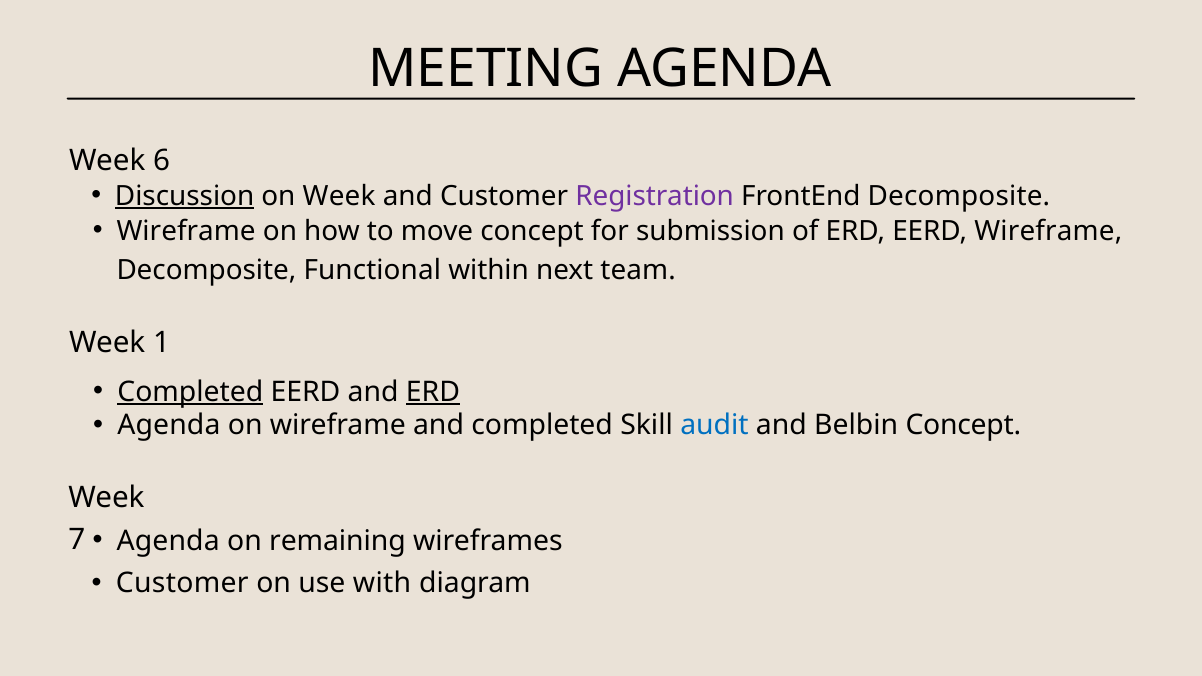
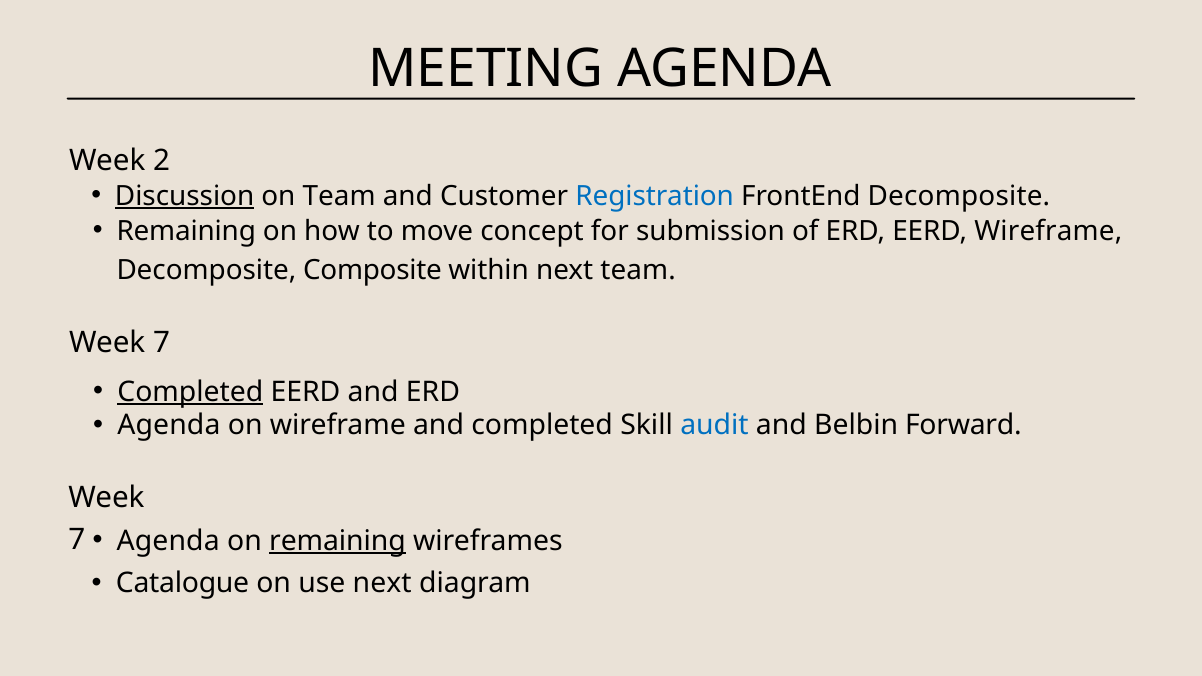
6: 6 -> 2 (162, 160)
on Week: Week -> Team (339, 196)
Registration colour: purple -> blue (655, 196)
Wireframe: Wireframe -> Remaining (186, 231)
Functional: Functional -> Composite (372, 270)
1: 1 -> 7 (161, 342)
ERD underline: present -> none (433, 392)
Belbin Concept: Concept -> Forward (963, 426)
remaining underline: none -> present (337, 541)
Customer: Customer -> Catalogue (183, 584)
use with: with -> next (382, 584)
